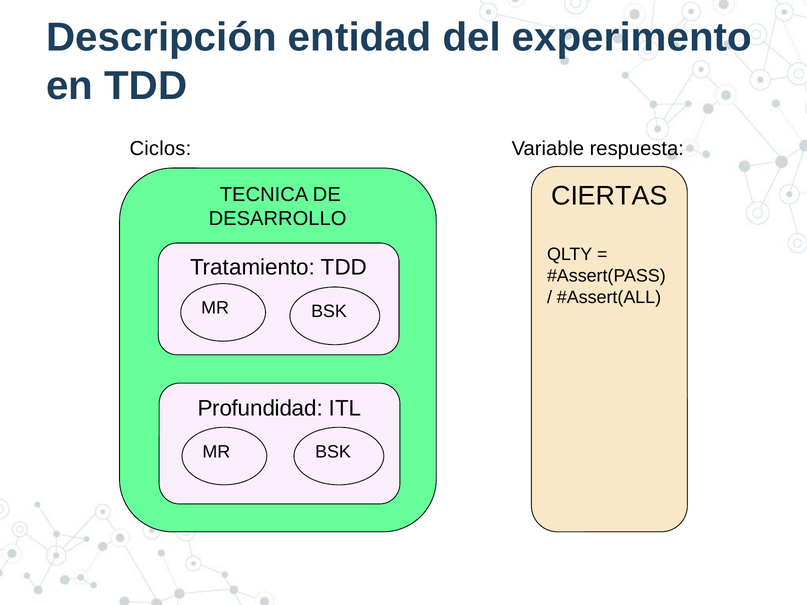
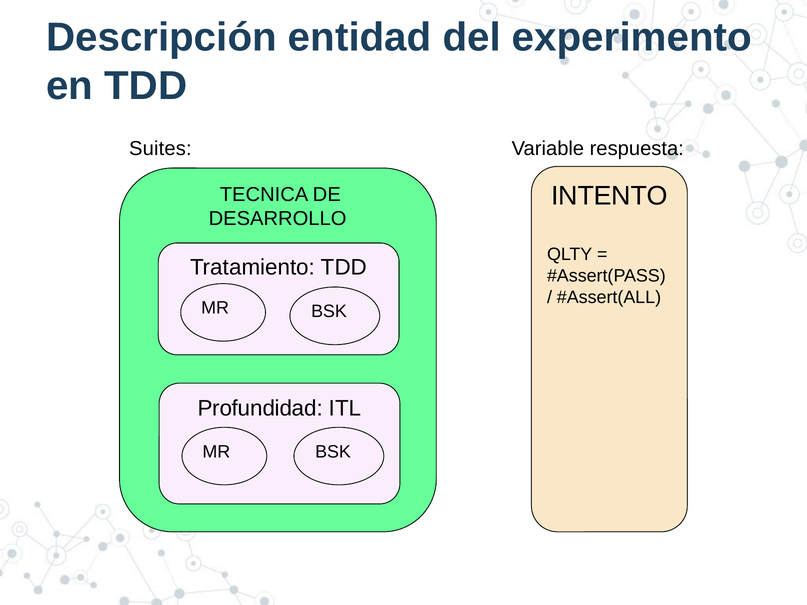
Ciclos: Ciclos -> Suites (160, 149)
CIERTAS: CIERTAS -> INTENTO (609, 196)
